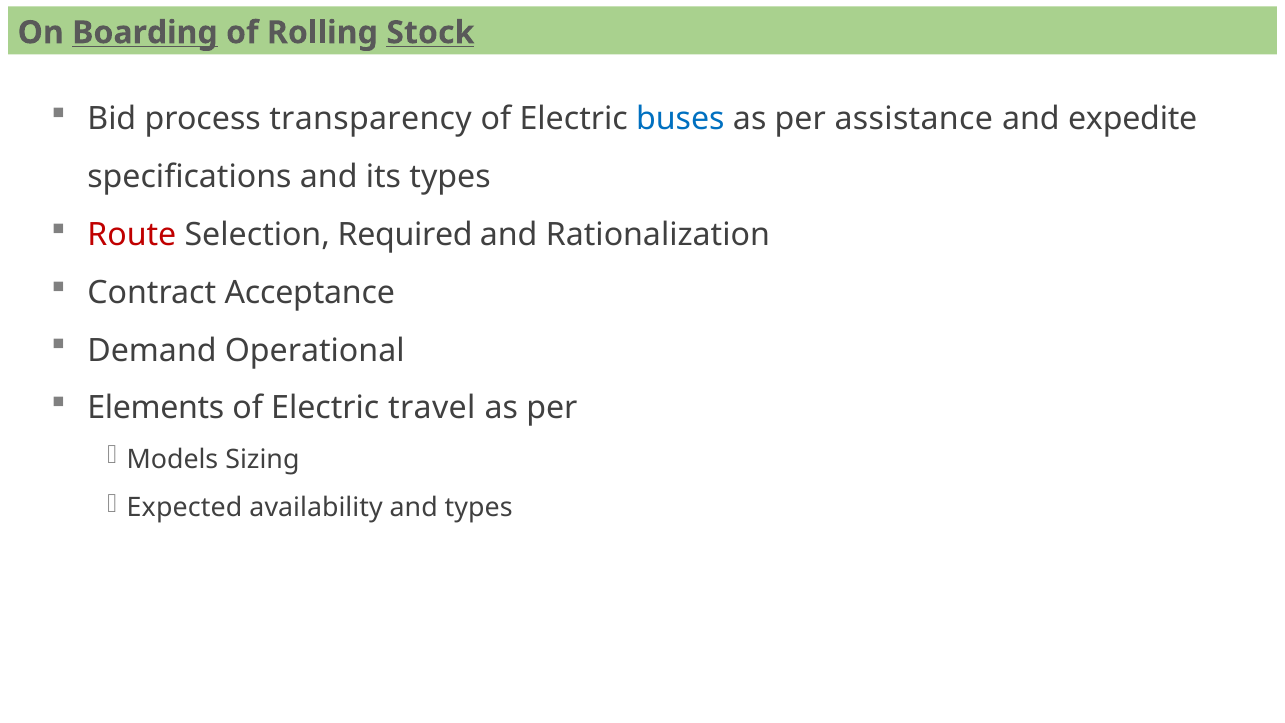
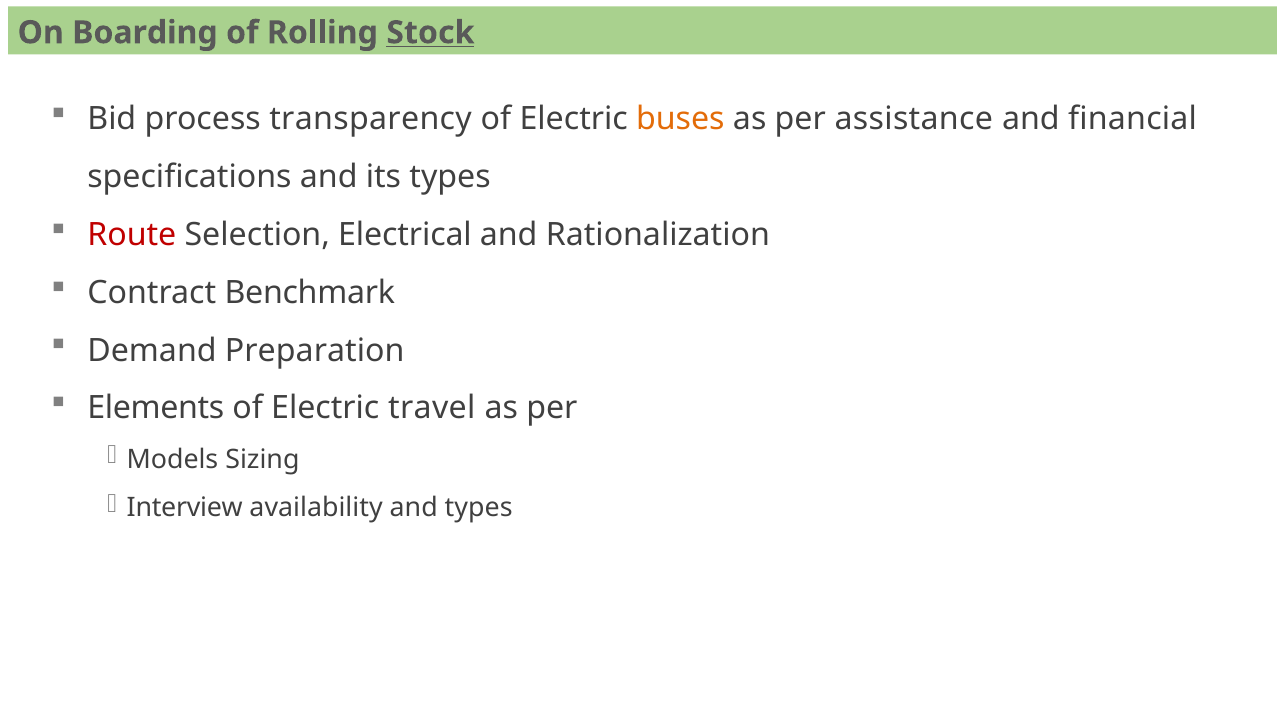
Boarding underline: present -> none (145, 33)
buses colour: blue -> orange (680, 119)
expedite: expedite -> financial (1133, 119)
Required: Required -> Electrical (405, 235)
Acceptance: Acceptance -> Benchmark (310, 293)
Operational: Operational -> Preparation (315, 350)
Expected: Expected -> Interview (185, 507)
